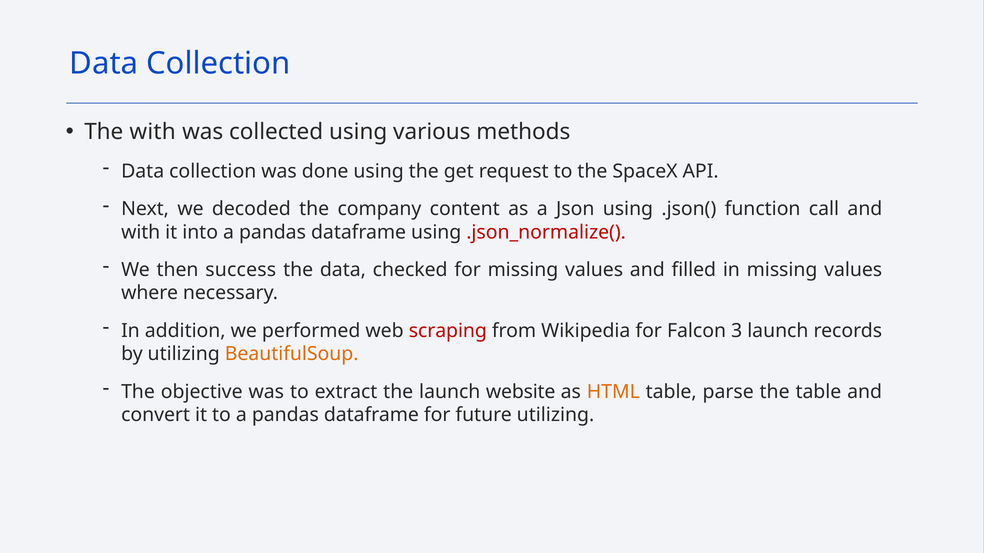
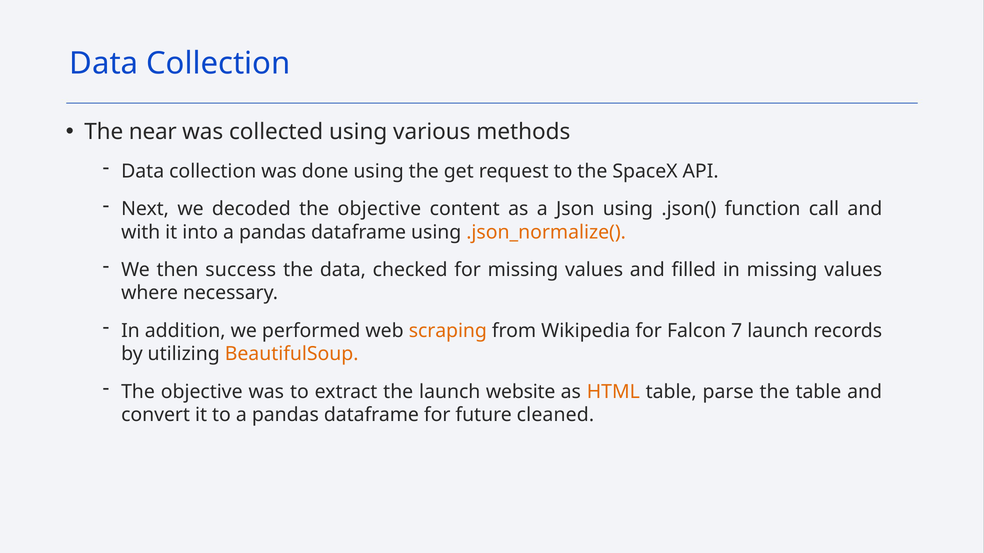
The with: with -> near (153, 132)
decoded the company: company -> objective (379, 209)
.json_normalize( colour: red -> orange (546, 232)
scraping colour: red -> orange (448, 331)
3: 3 -> 7 (737, 331)
future utilizing: utilizing -> cleaned (555, 415)
